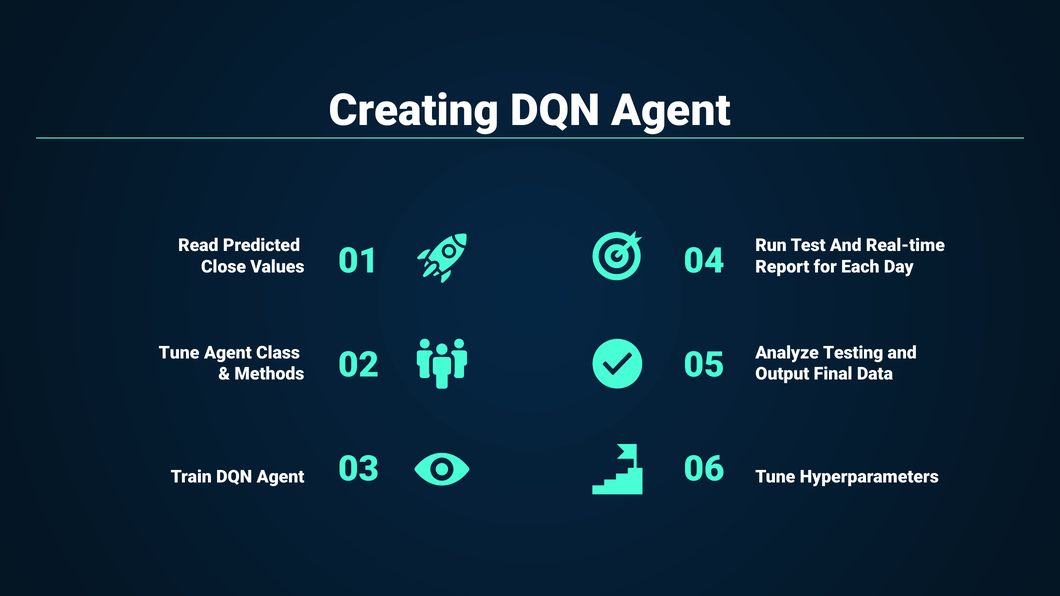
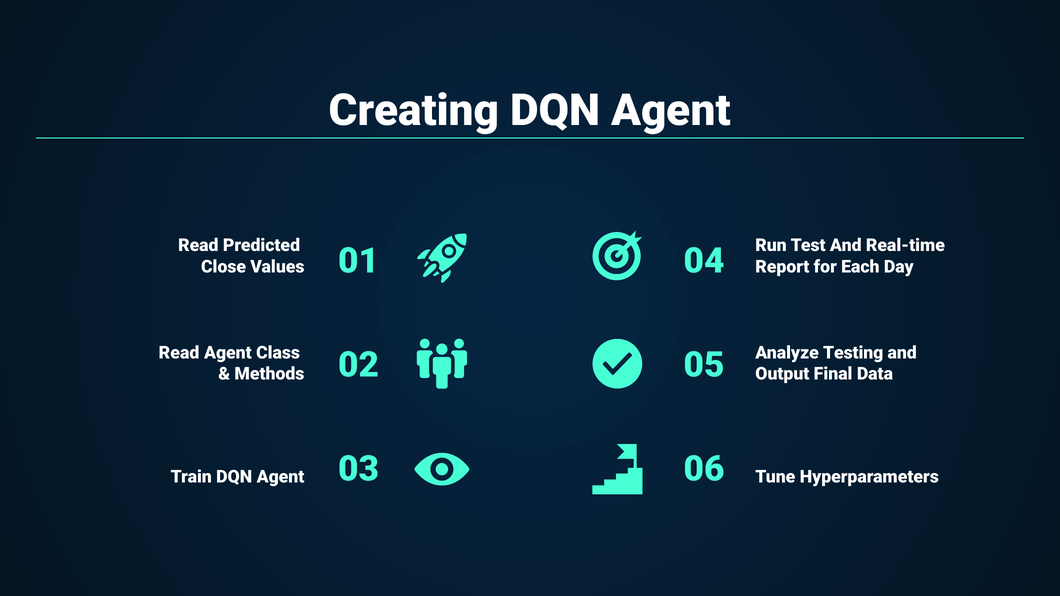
Tune: Tune -> Read (179, 353)
